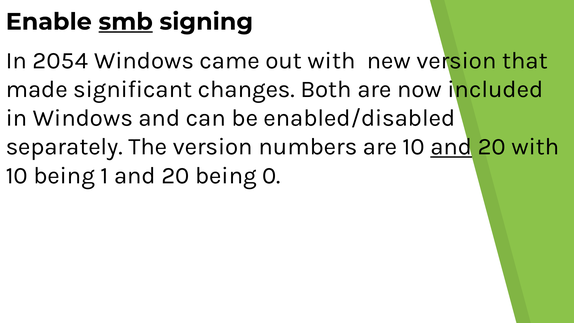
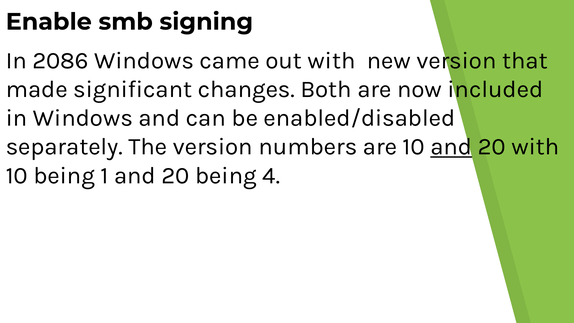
smb underline: present -> none (126, 22)
2054: 2054 -> 2086 (60, 61)
0: 0 -> 4 (271, 175)
